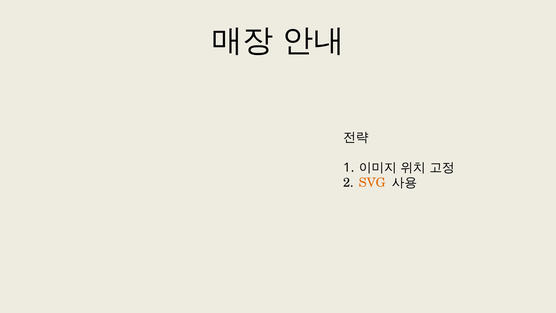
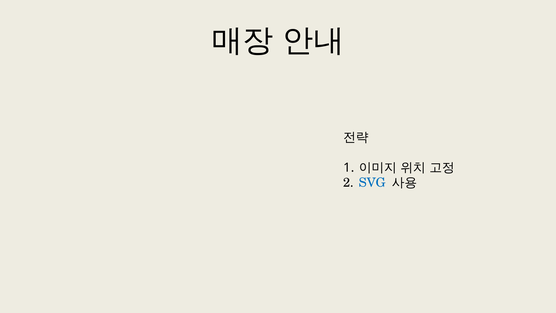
SVG colour: orange -> blue (372, 183)
